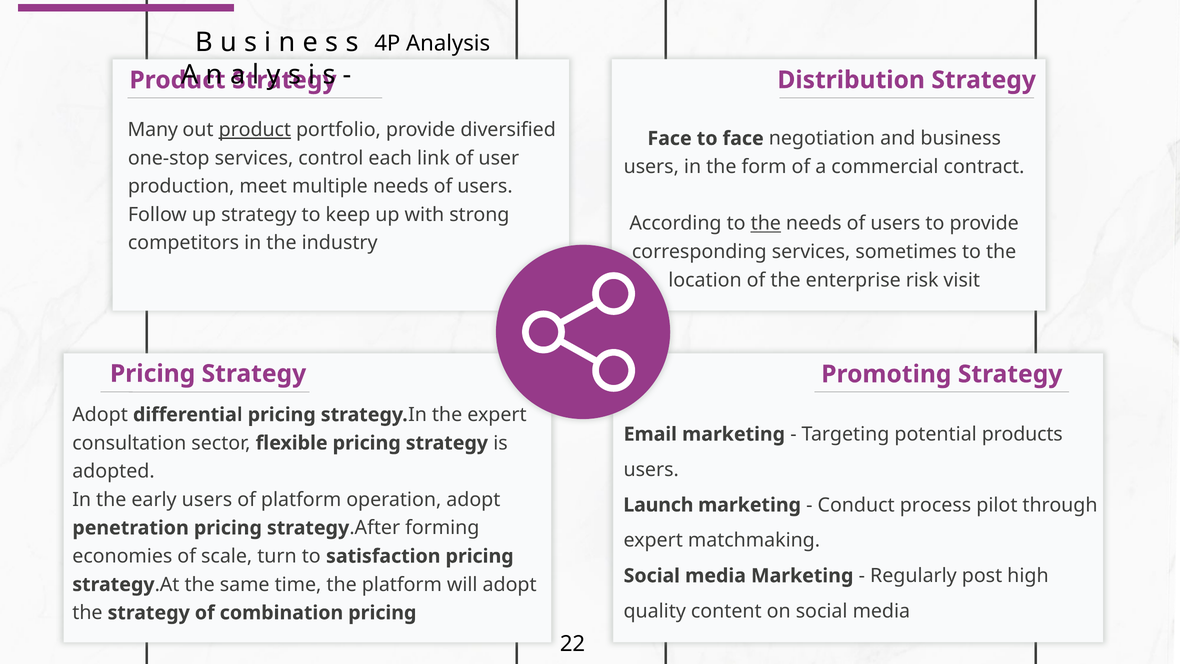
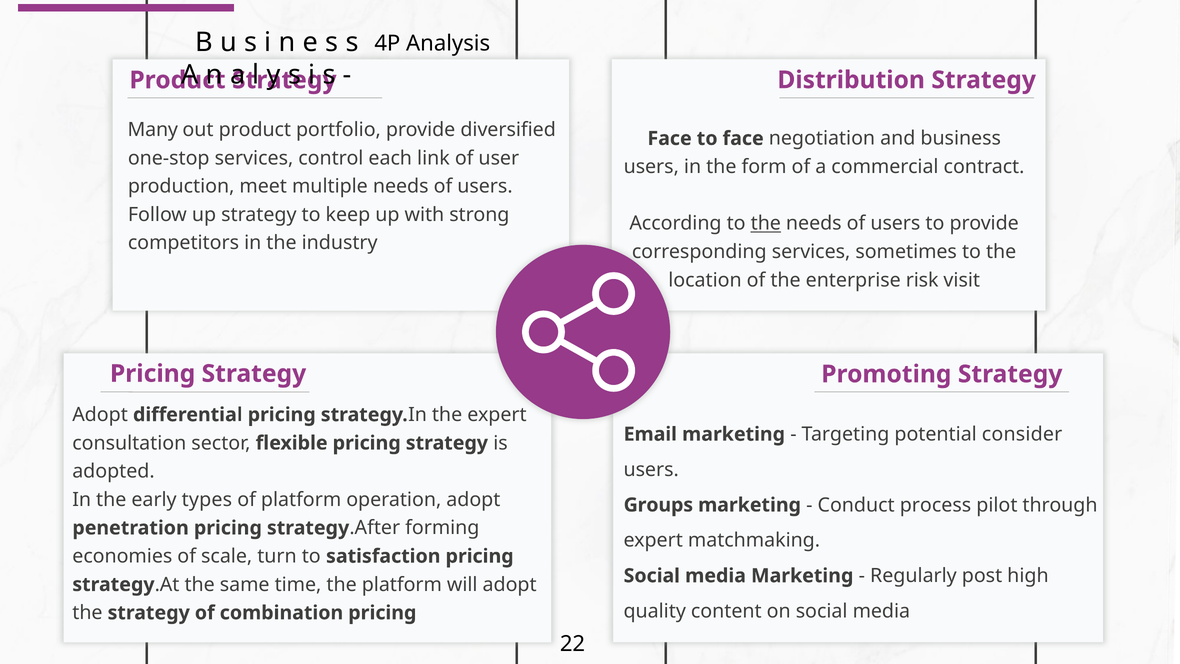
product underline: present -> none (255, 130)
products: products -> consider (1022, 434)
early users: users -> types (207, 499)
Launch: Launch -> Groups (658, 505)
